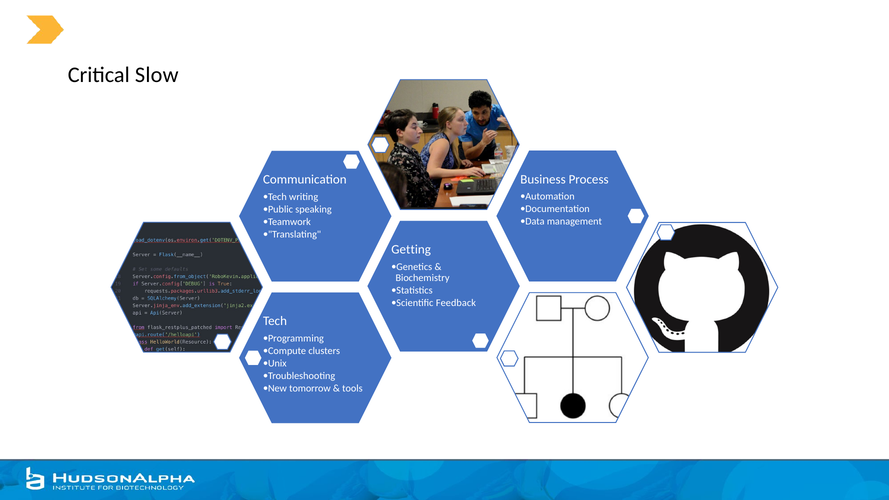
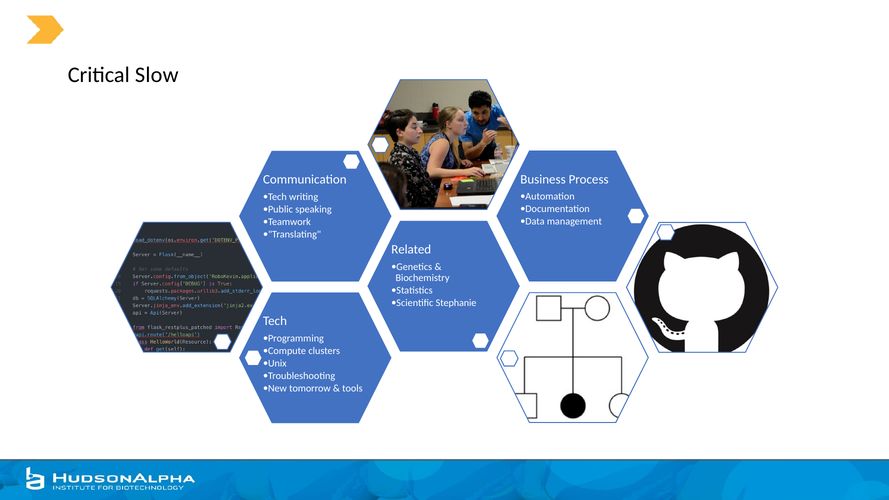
Getting: Getting -> Related (411, 250)
Feedback: Feedback -> Stephanie (456, 303)
